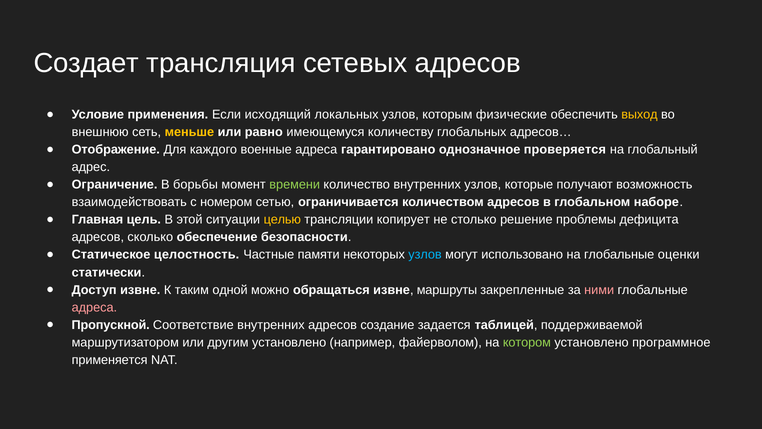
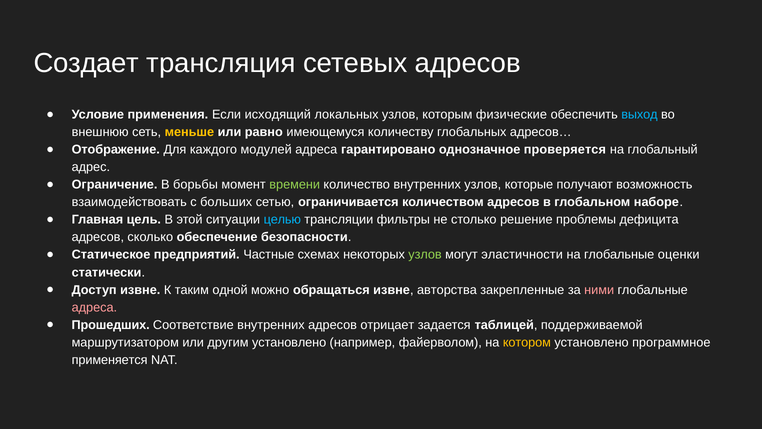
выход colour: yellow -> light blue (639, 114)
военные: военные -> модулей (266, 149)
номером: номером -> больших (226, 202)
целью colour: yellow -> light blue (282, 220)
копирует: копирует -> фильтры (403, 220)
целостность: целостность -> предприятий (197, 255)
памяти: памяти -> схемах (319, 255)
узлов colour: light blue -> light green (425, 255)
использовано: использовано -> эластичности (522, 255)
маршруты: маршруты -> авторства (447, 290)
Пропускной: Пропускной -> Прошедших (111, 325)
создание: создание -> отрицает (387, 325)
котором colour: light green -> yellow (527, 342)
